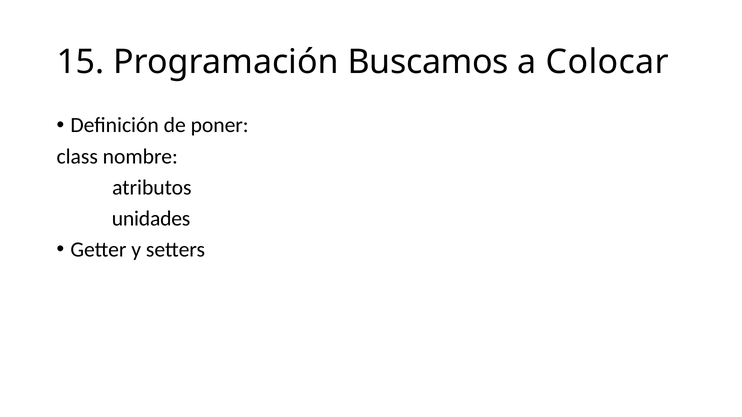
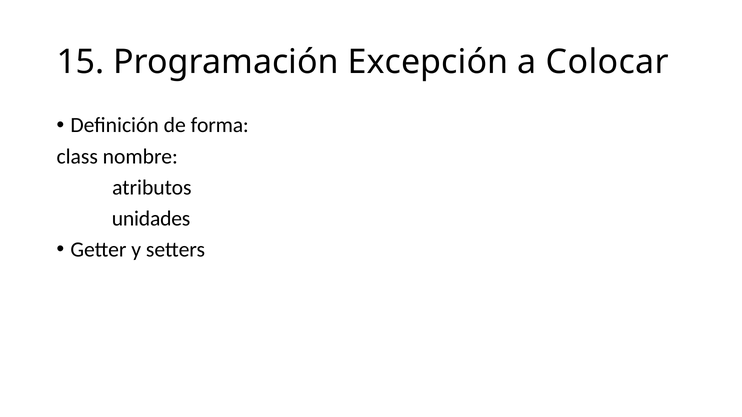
Buscamos: Buscamos -> Excepción (428, 62)
poner: poner -> forma (220, 125)
